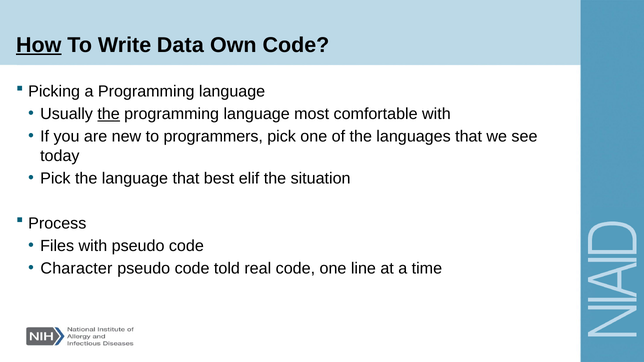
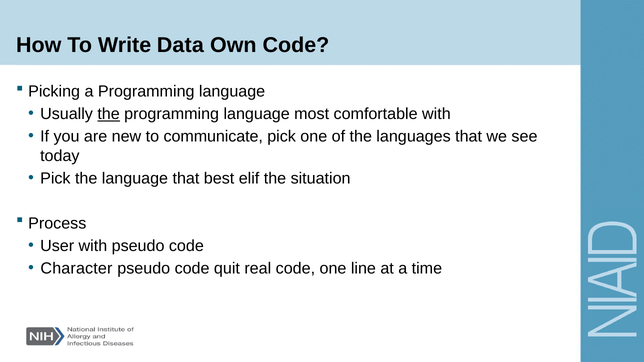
How underline: present -> none (39, 45)
programmers: programmers -> communicate (213, 137)
Files: Files -> User (57, 246)
told: told -> quit (227, 269)
